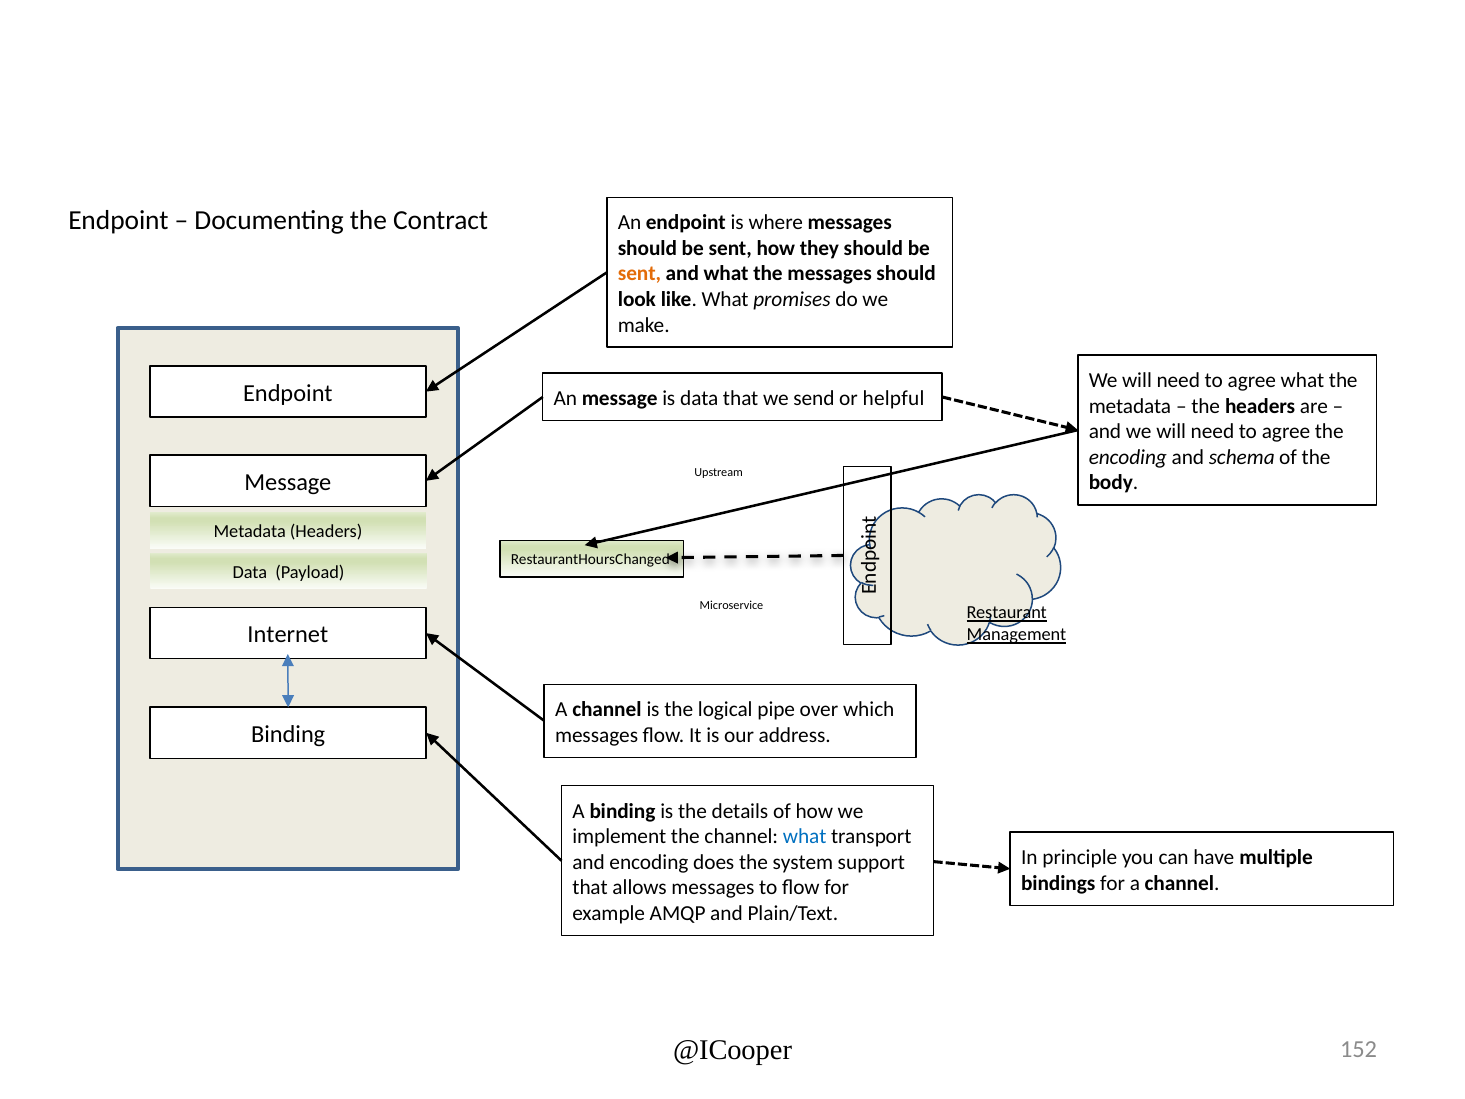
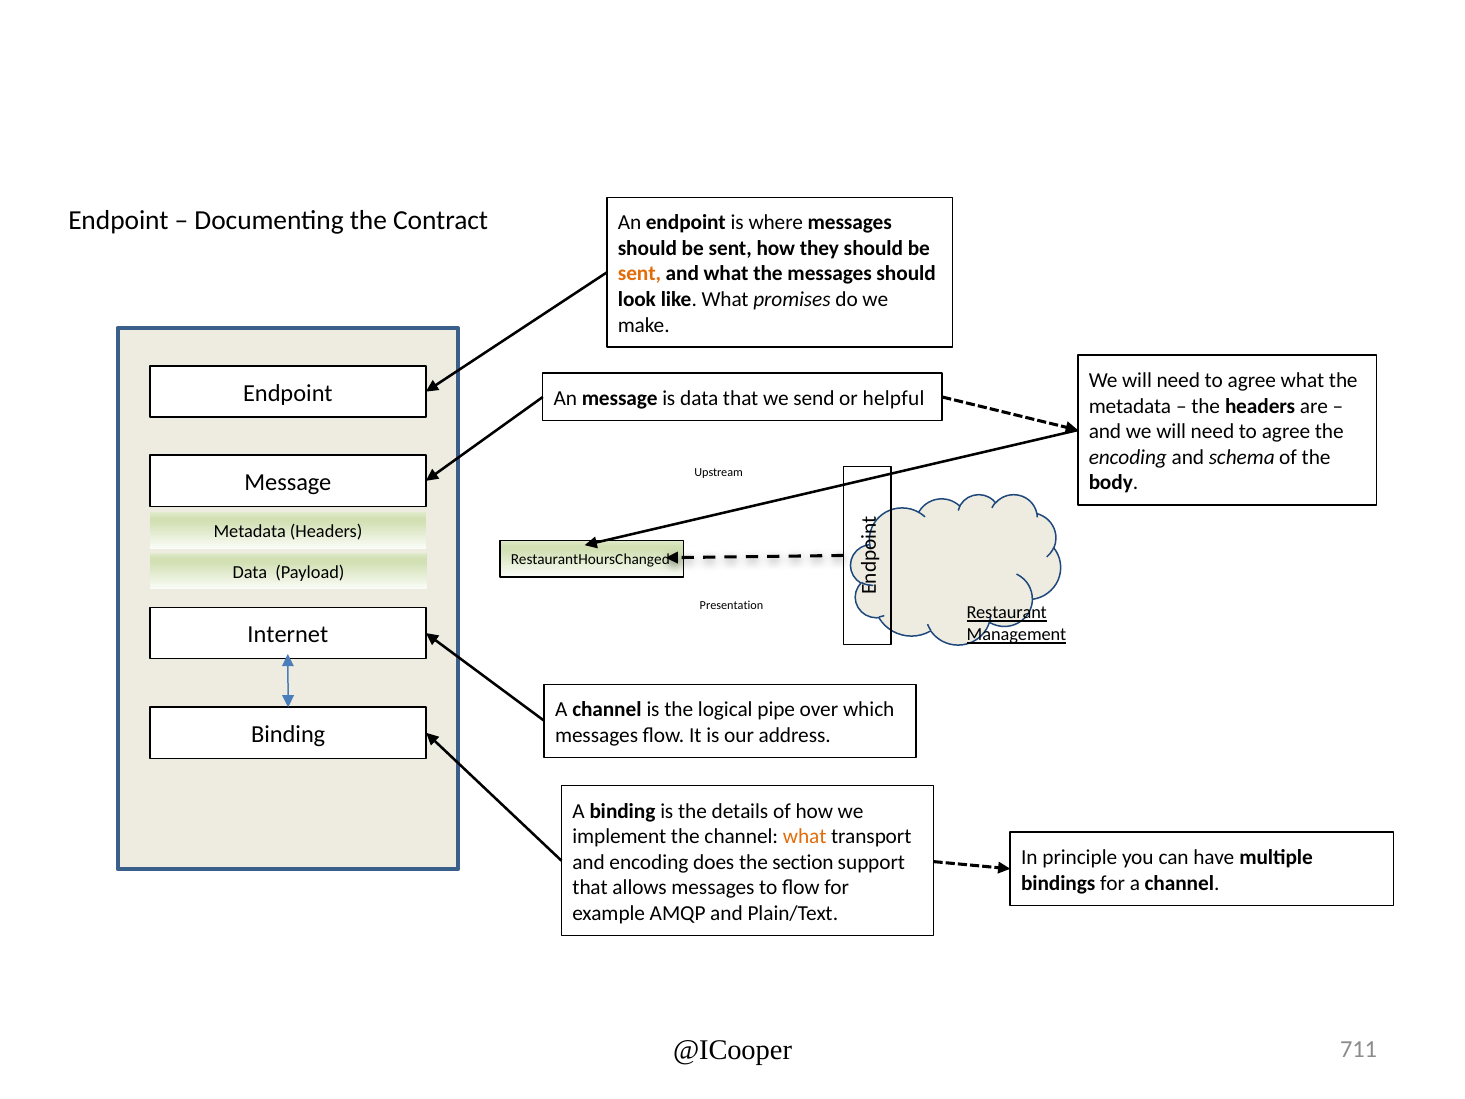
Microservice: Microservice -> Presentation (731, 605)
what colour: blue -> orange (805, 836)
system: system -> section (803, 862)
152: 152 -> 711 (1359, 1049)
